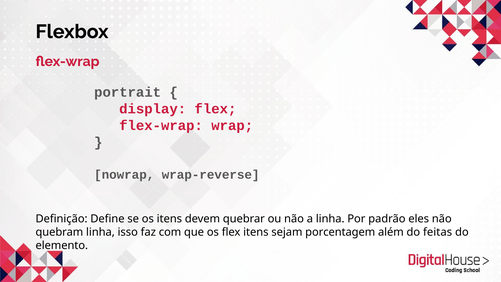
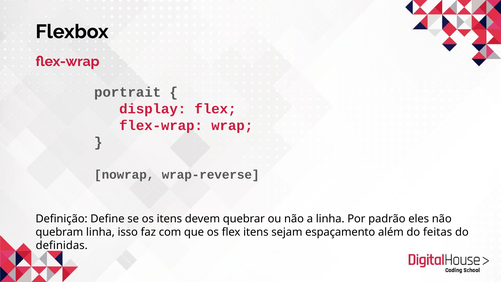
porcentagem: porcentagem -> espaçamento (340, 232)
elemento: elemento -> definidas (62, 245)
